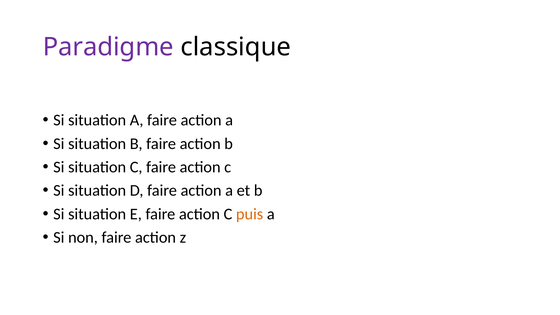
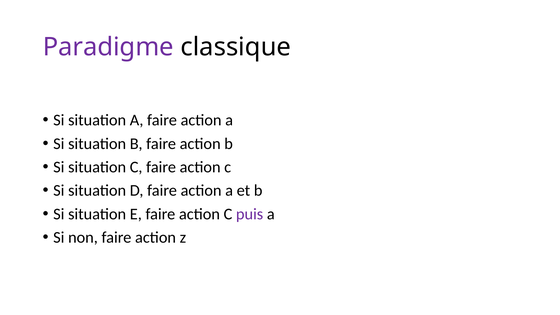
puis colour: orange -> purple (250, 214)
